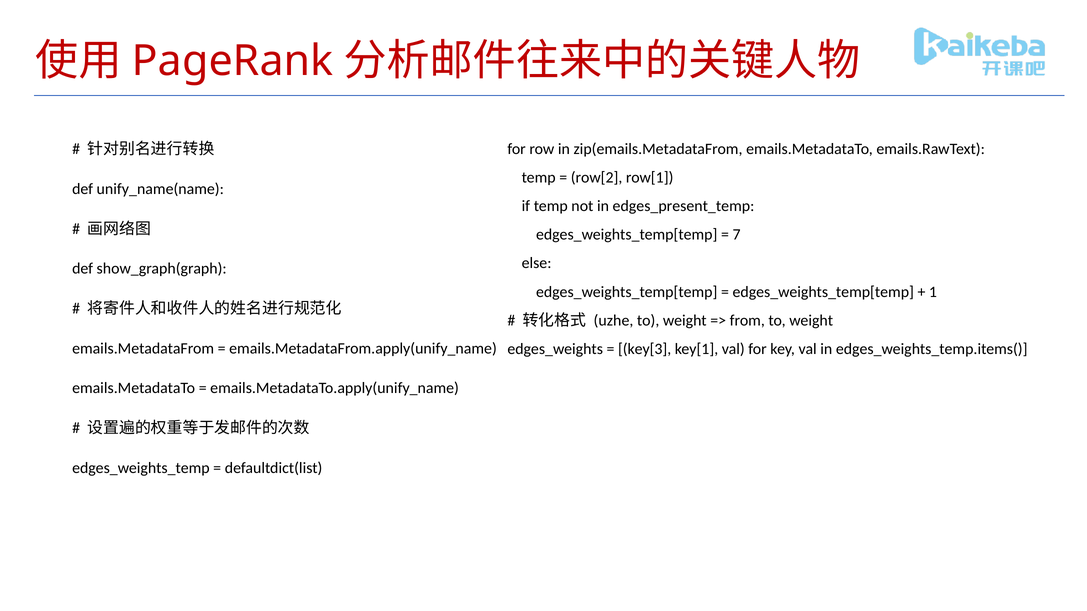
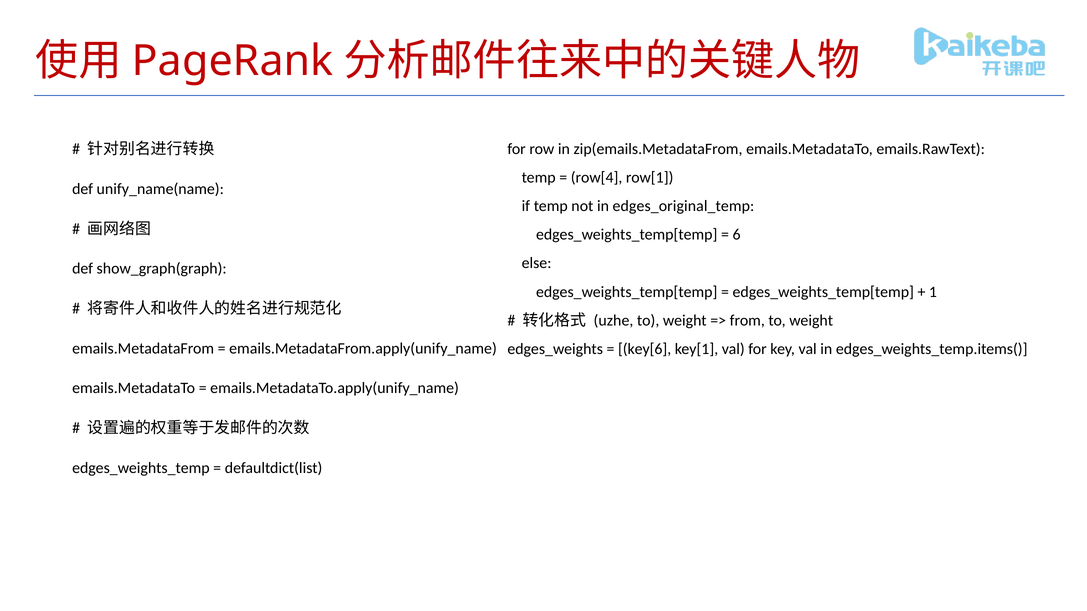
row[2: row[2 -> row[4 (597, 178)
edges_present_temp: edges_present_temp -> edges_original_temp (683, 206)
7: 7 -> 6 (737, 235)
key[3: key[3 -> key[6 (645, 349)
